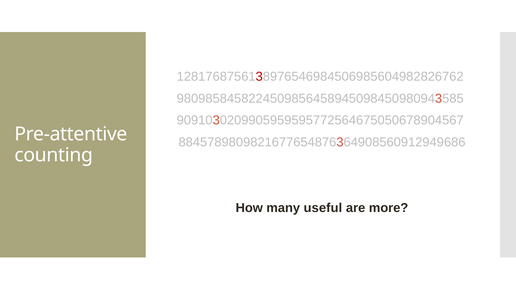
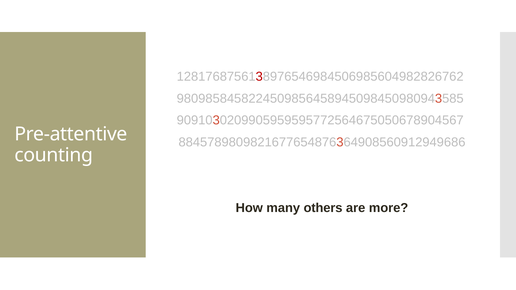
useful: useful -> others (323, 208)
